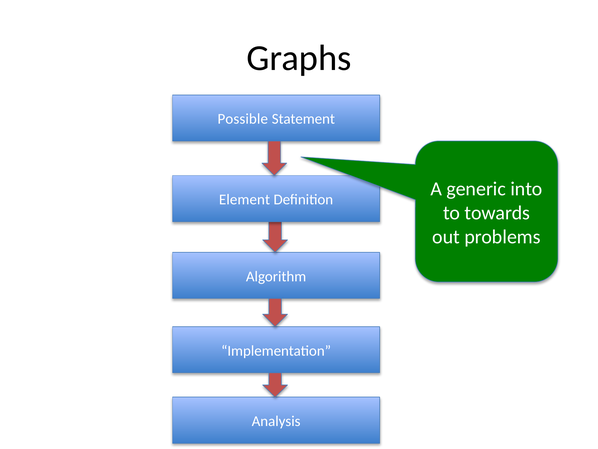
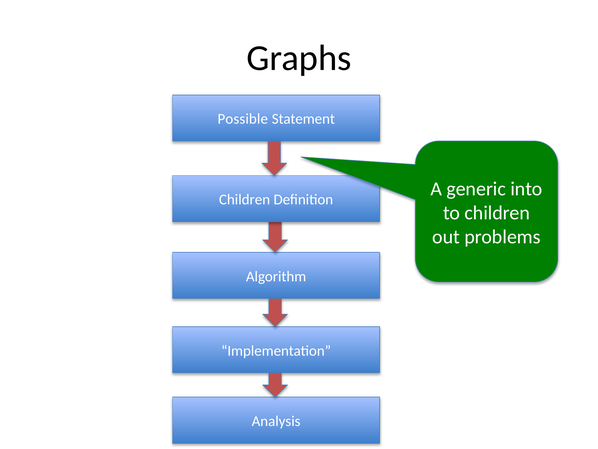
Element: Element -> Children (245, 199)
to towards: towards -> children (497, 213)
